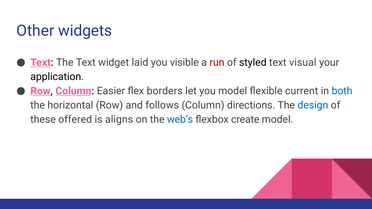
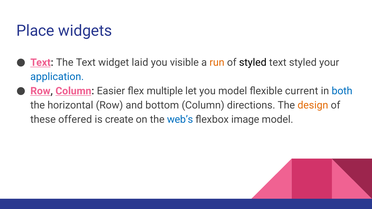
Other: Other -> Place (35, 31)
run colour: red -> orange (217, 63)
text visual: visual -> styled (303, 63)
application colour: black -> blue (57, 77)
borders: borders -> multiple (165, 91)
follows: follows -> bottom (162, 105)
design colour: blue -> orange (313, 105)
aligns: aligns -> create (119, 120)
create: create -> image (245, 120)
